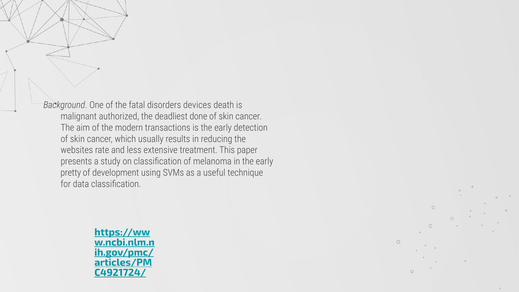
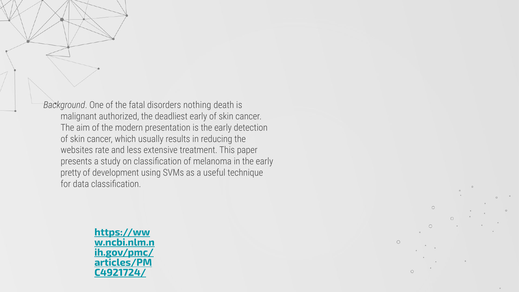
devices: devices -> nothing (197, 105)
deadliest done: done -> early (198, 116)
transactions: transactions -> presentation (168, 128)
